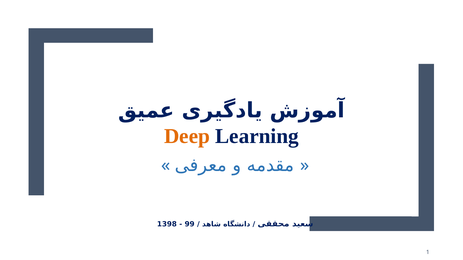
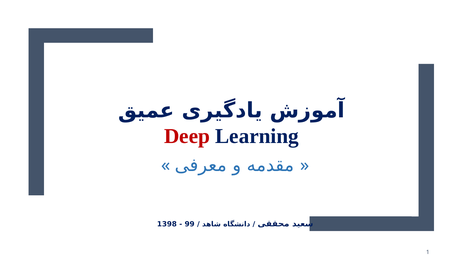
Deep colour: orange -> red (187, 136)
